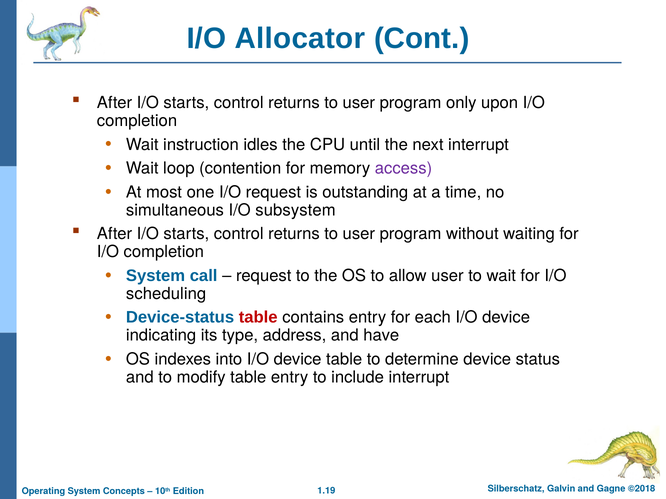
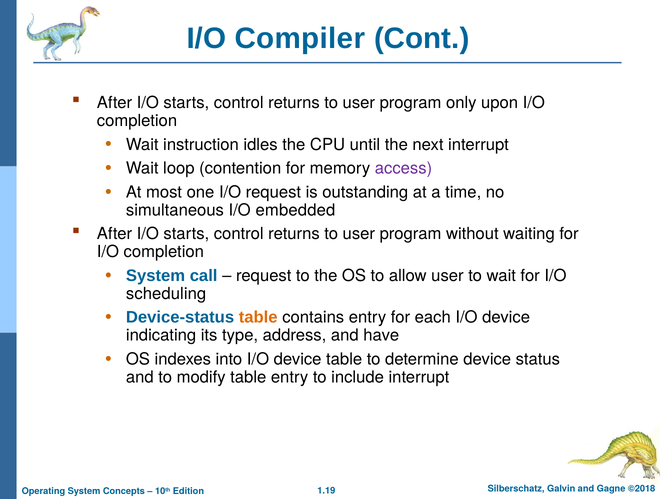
Allocator: Allocator -> Compiler (300, 38)
subsystem: subsystem -> embedded (295, 210)
table colour: red -> orange (258, 318)
